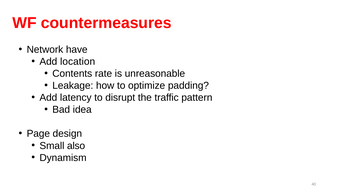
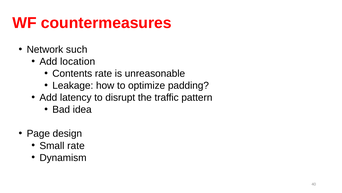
have: have -> such (77, 49)
Small also: also -> rate (76, 145)
